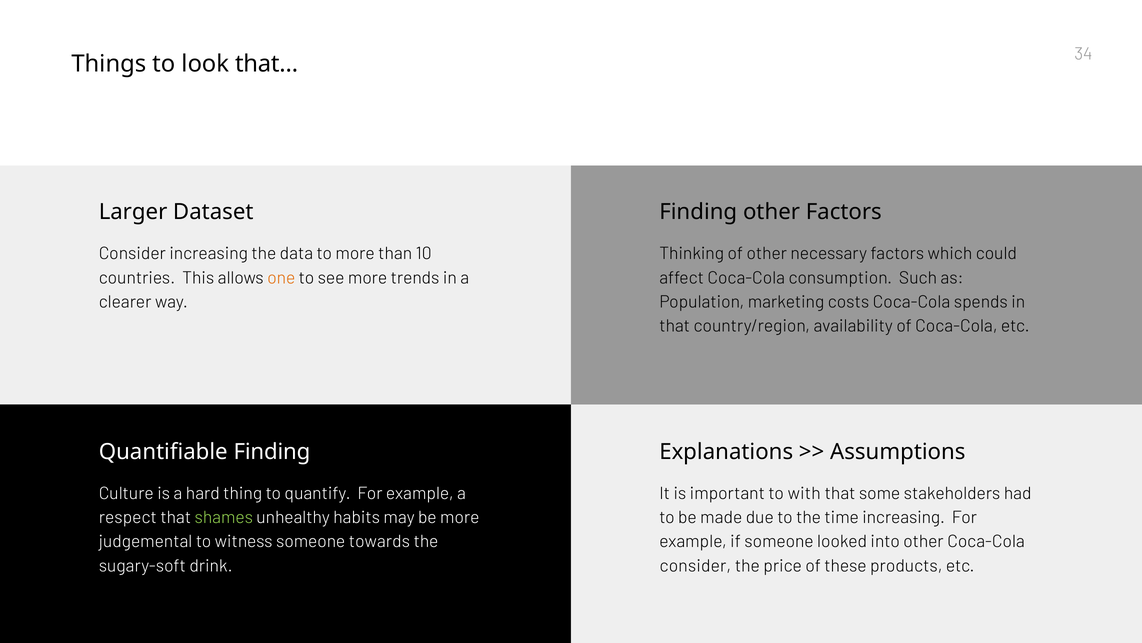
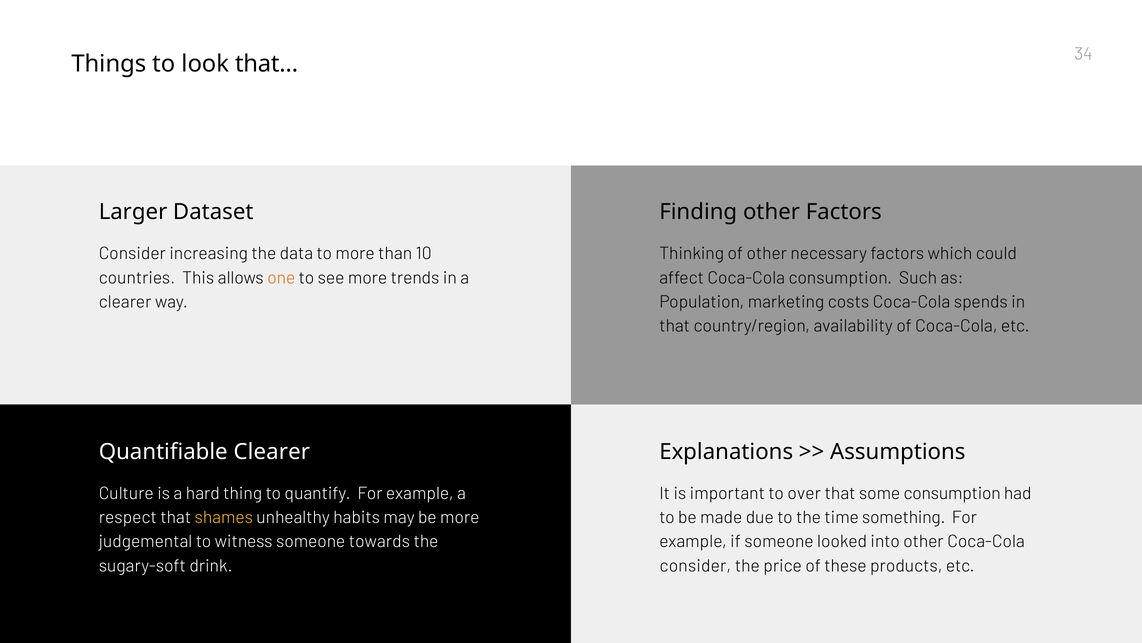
Quantifiable Finding: Finding -> Clearer (272, 451)
with: with -> over (804, 493)
some stakeholders: stakeholders -> consumption (952, 493)
shames colour: light green -> yellow (224, 517)
time increasing: increasing -> something (904, 517)
